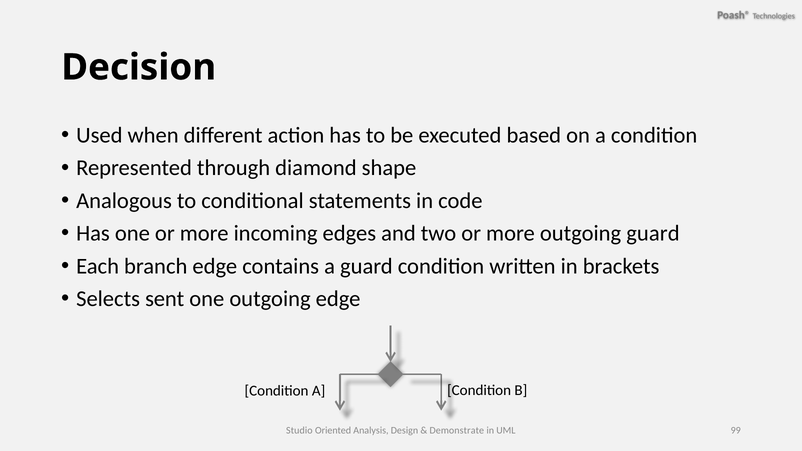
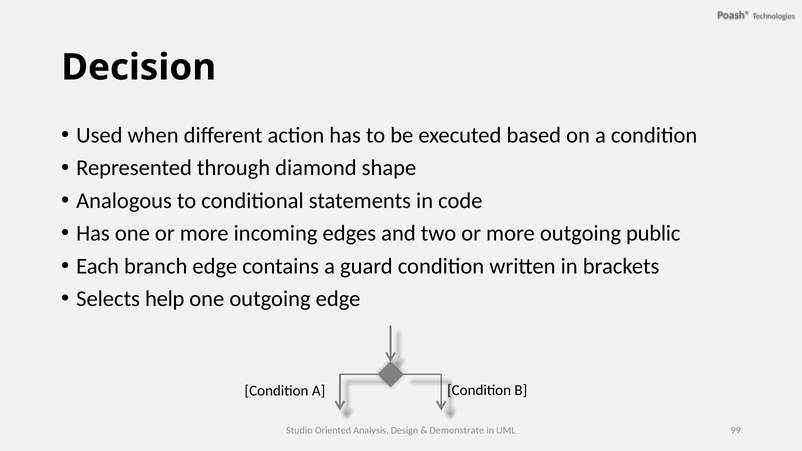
outgoing guard: guard -> public (653, 233)
sent: sent -> help (165, 299)
